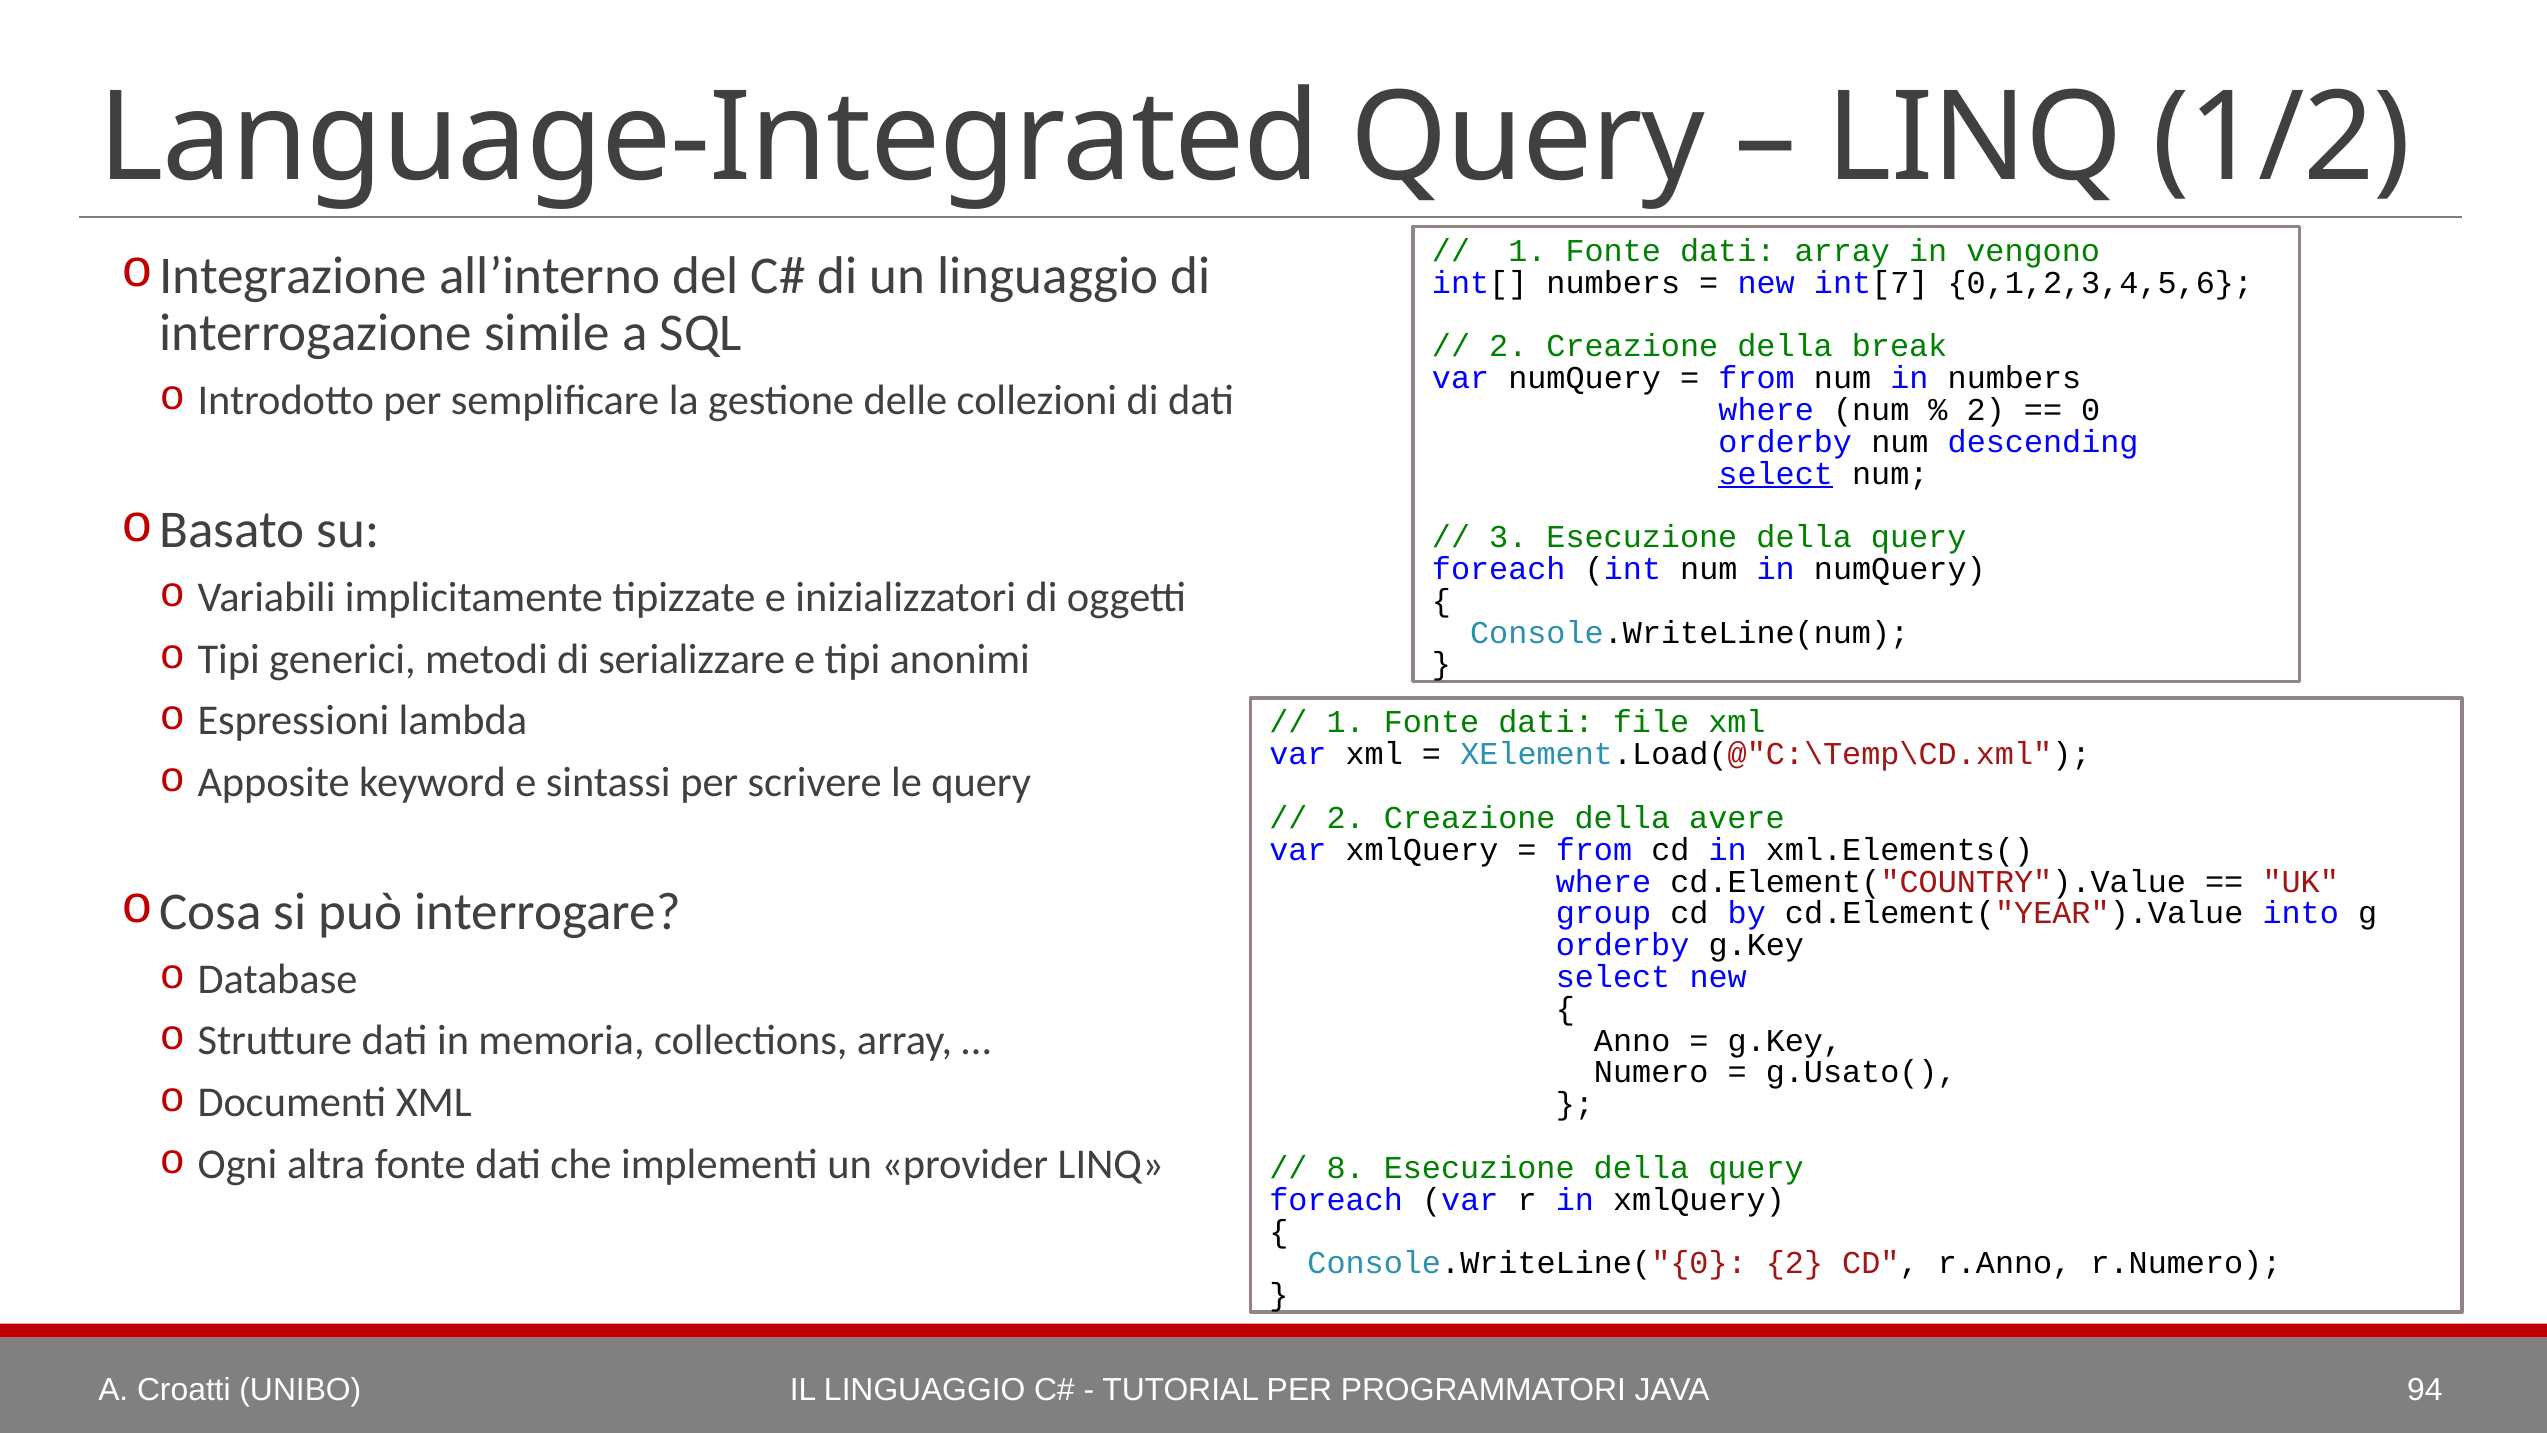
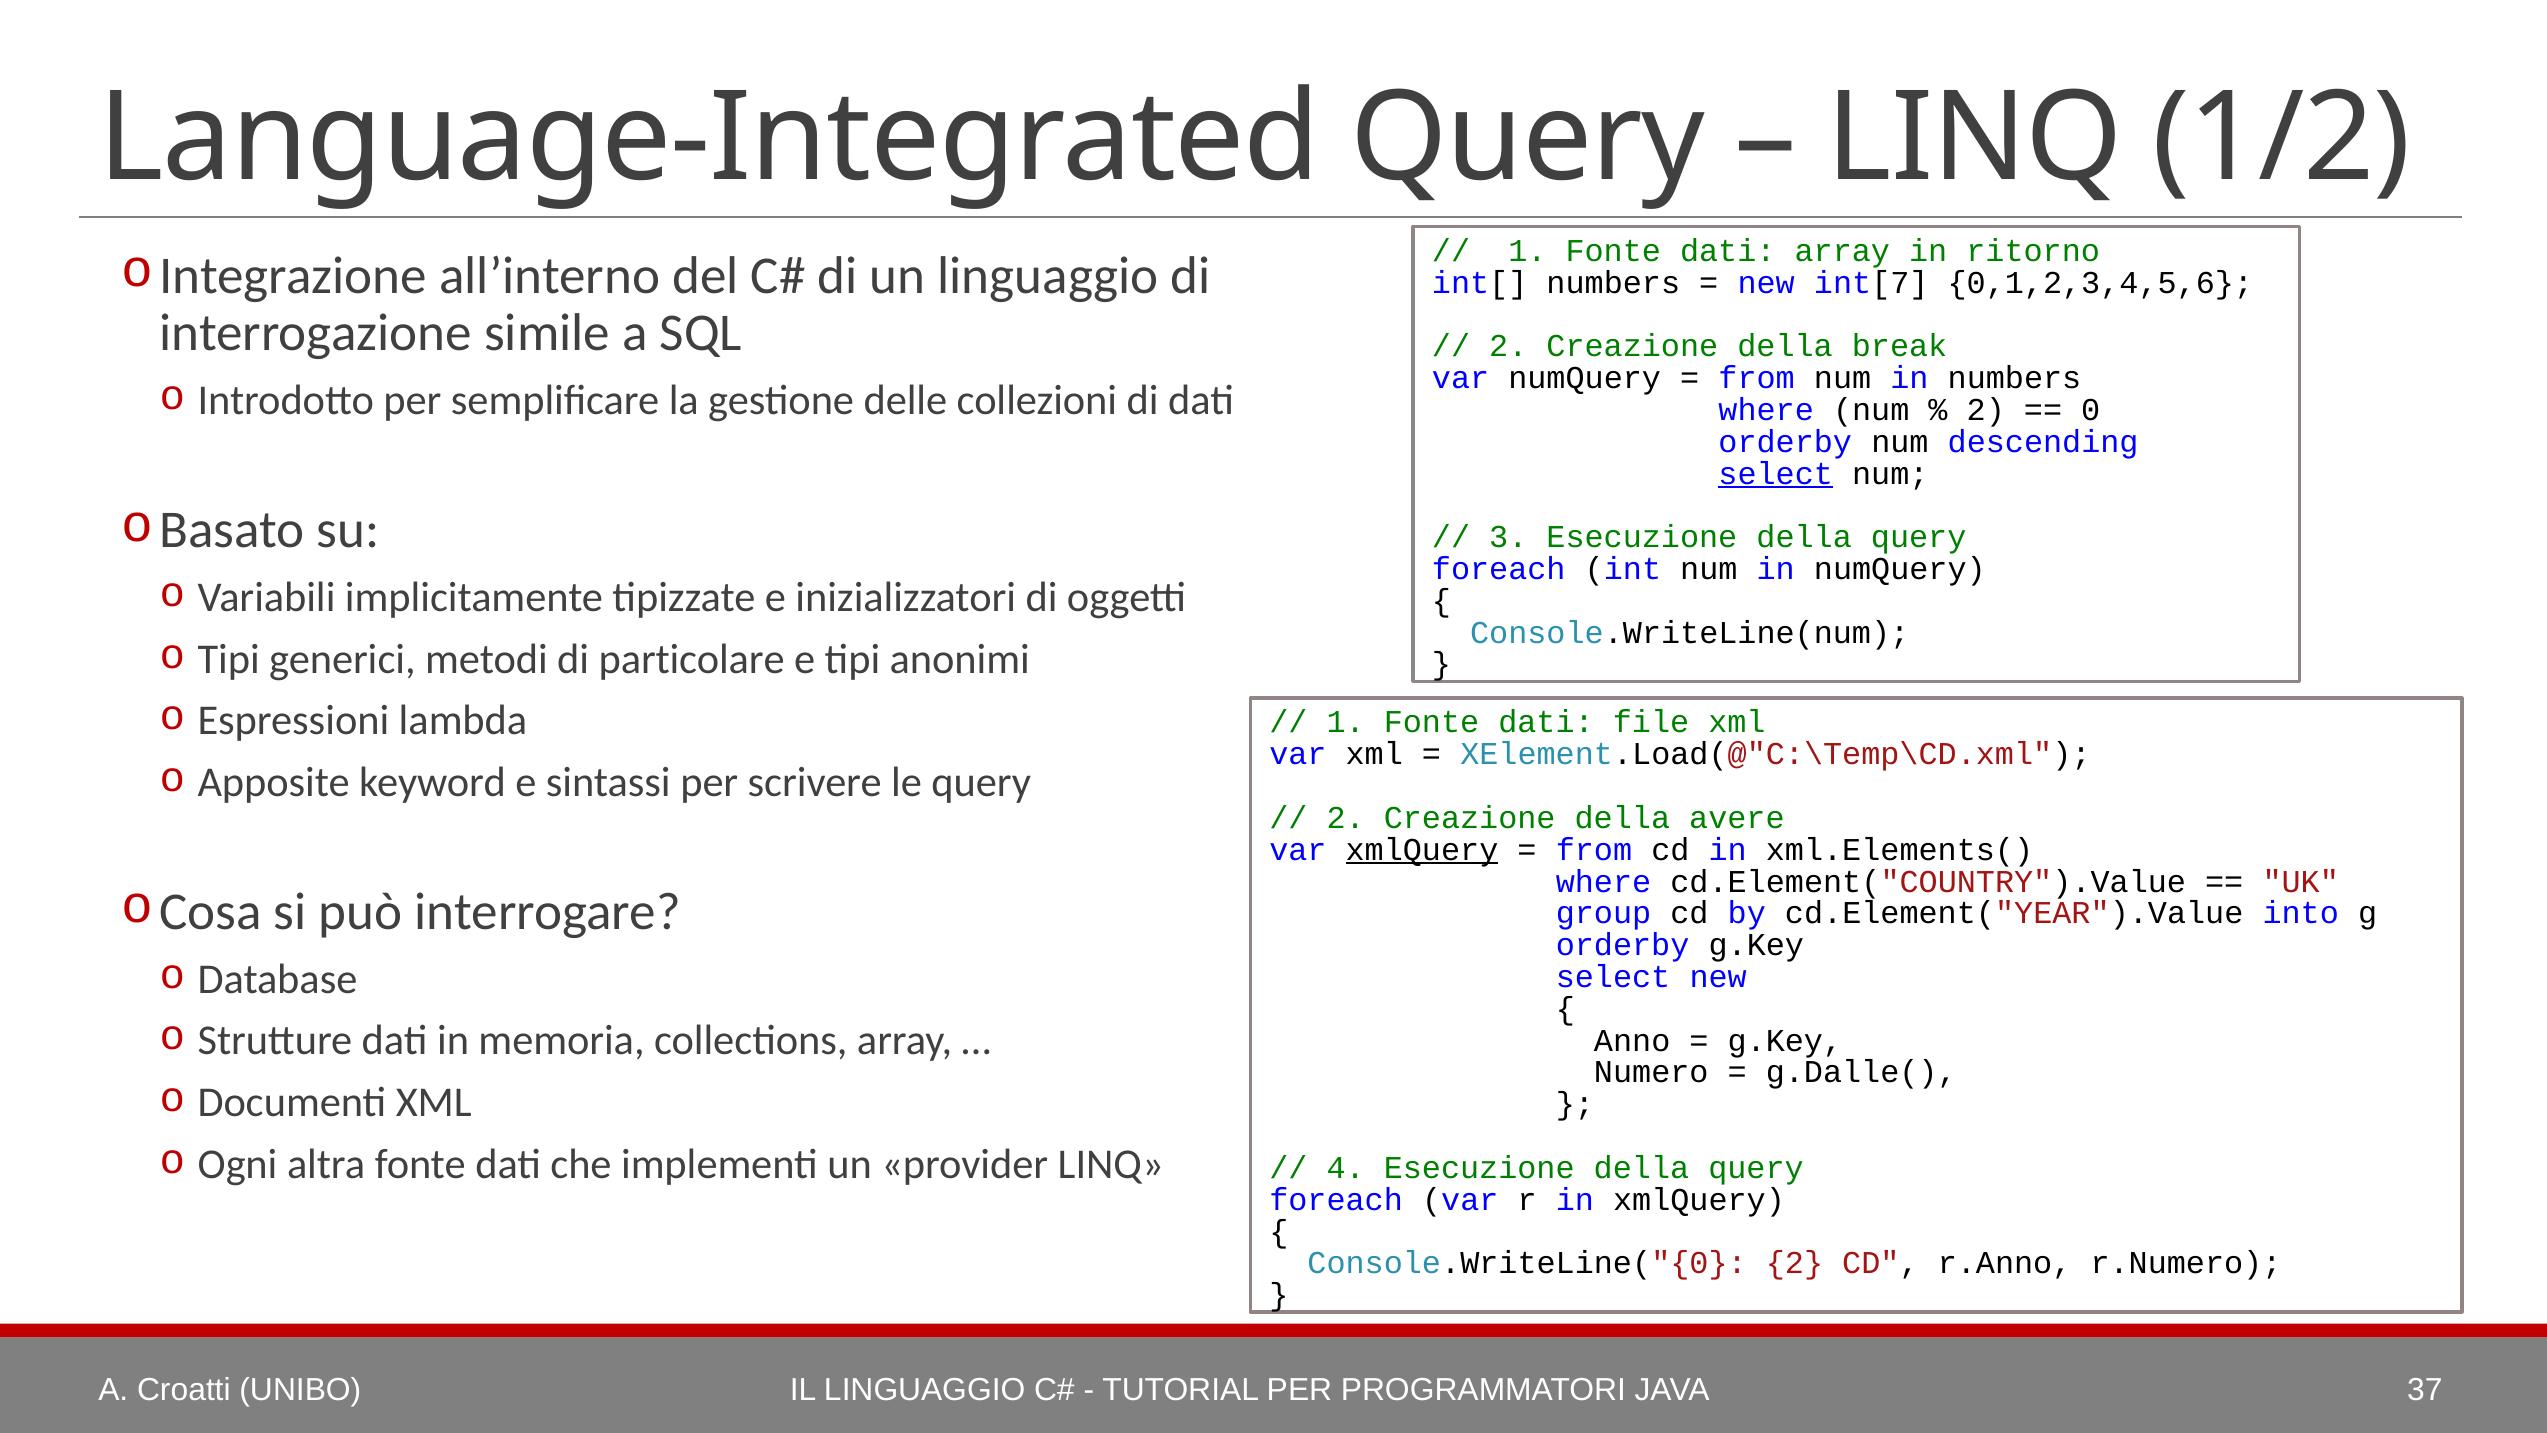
vengono: vengono -> ritorno (2033, 251)
serializzare: serializzare -> particolare (692, 659)
xmlQuery underline: none -> present (1422, 850)
g.Usato(: g.Usato( -> g.Dalle( (1861, 1072)
8: 8 -> 4 (1346, 1168)
94: 94 -> 37 (2425, 1390)
